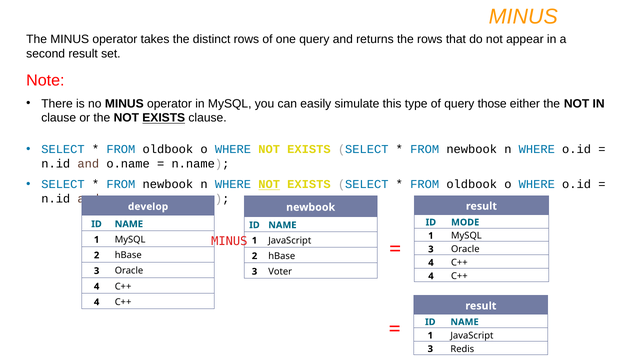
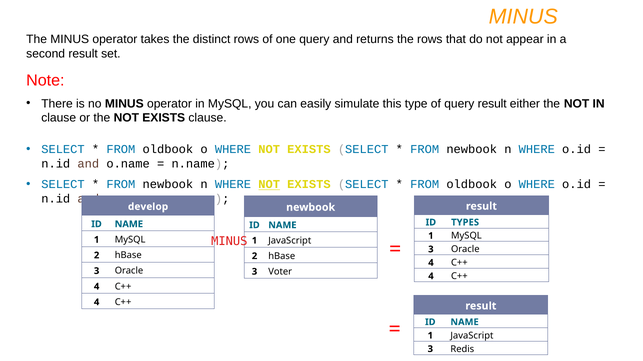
query those: those -> result (492, 104)
EXISTS underline: present -> none (164, 118)
MODE: MODE -> TYPES (465, 223)
